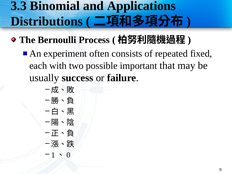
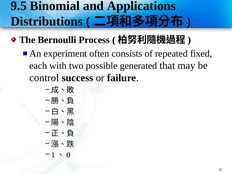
3.3: 3.3 -> 9.5 (19, 6)
important: important -> generated (139, 66)
usually: usually -> control (44, 78)
